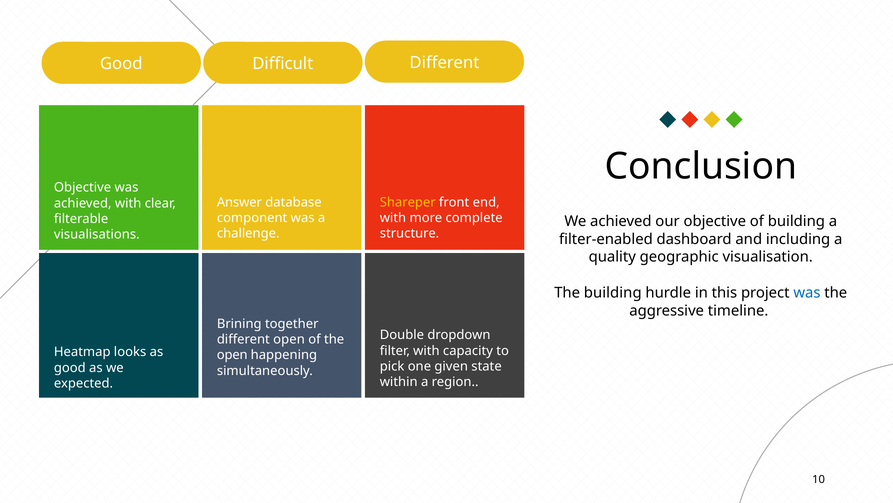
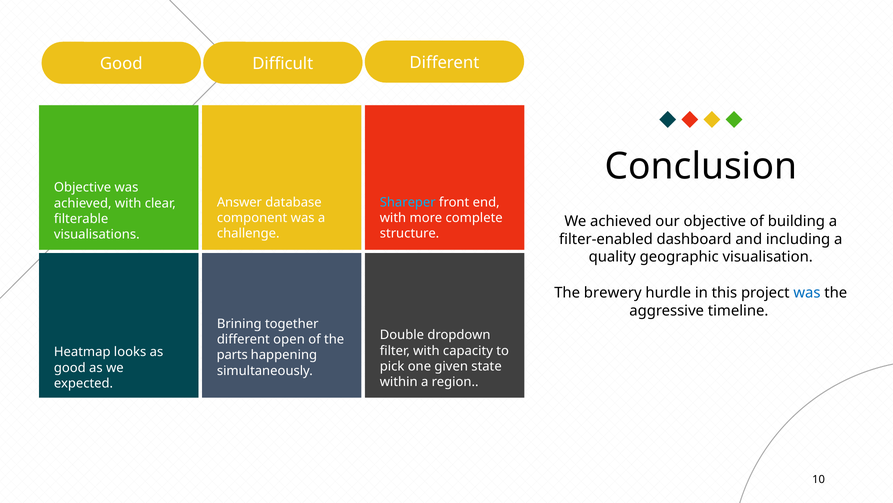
Shareper colour: yellow -> light blue (408, 202)
The building: building -> brewery (613, 292)
open: open -> parts (232, 355)
